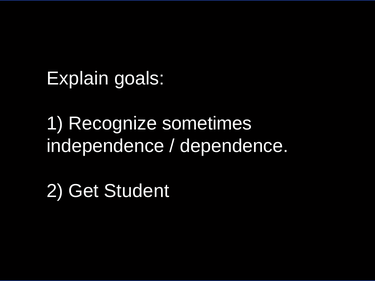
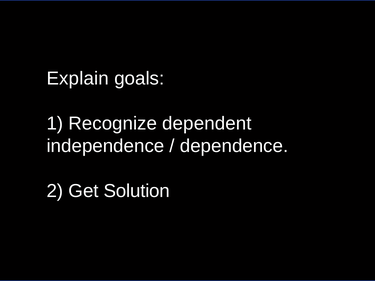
sometimes: sometimes -> dependent (207, 124)
Student: Student -> Solution (137, 191)
